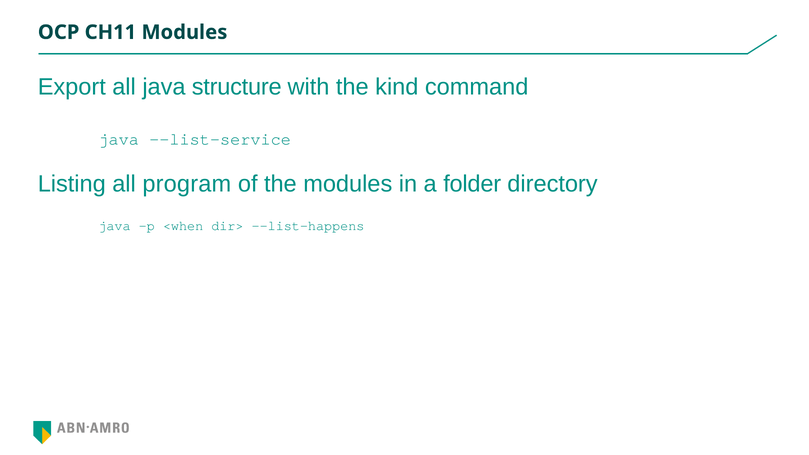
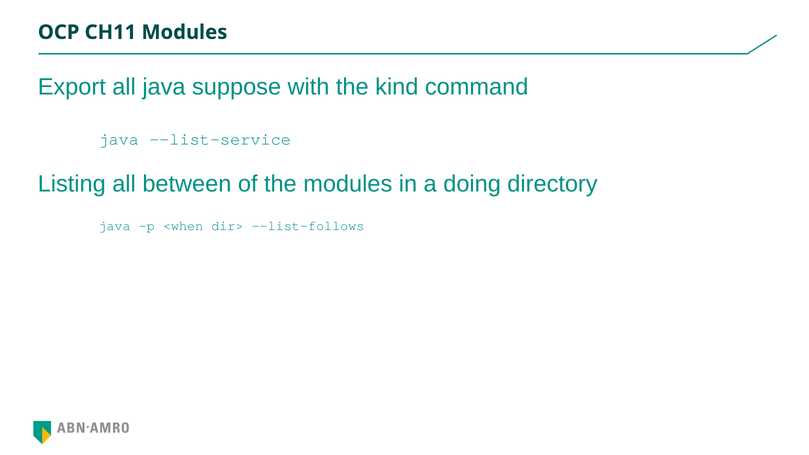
structure: structure -> suppose (237, 87)
program: program -> between (187, 184)
folder: folder -> doing (472, 184)
–-list-happens: –-list-happens -> –-list-follows (308, 226)
